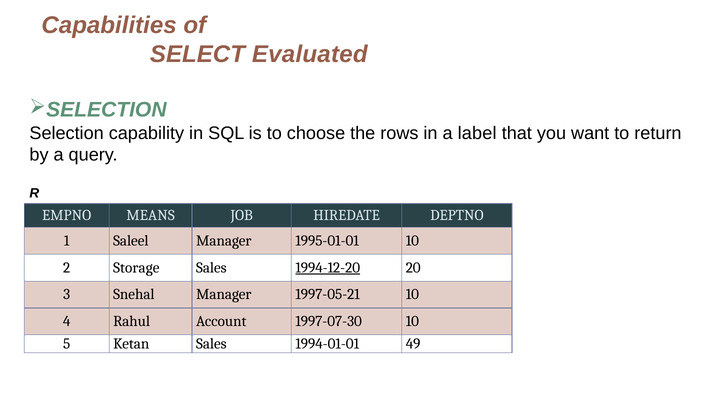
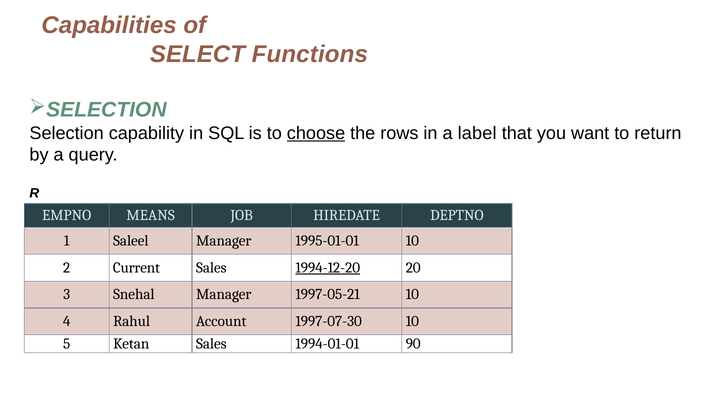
Evaluated: Evaluated -> Functions (310, 54)
choose underline: none -> present (316, 133)
Storage: Storage -> Current (136, 267)
49: 49 -> 90 (413, 343)
